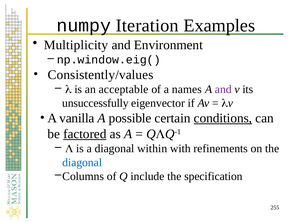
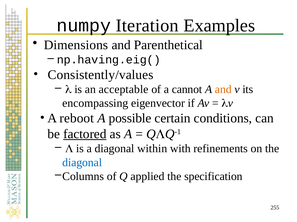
Multiplicity: Multiplicity -> Dimensions (76, 45)
Environment: Environment -> Parenthetical (168, 45)
np.window.eig(: np.window.eig( -> np.having.eig( (109, 60)
names: names -> cannot (187, 90)
and colour: purple -> orange (223, 90)
unsuccessfully: unsuccessfully -> encompassing (95, 104)
vanilla: vanilla -> reboot (77, 119)
conditions underline: present -> none (223, 119)
include: include -> applied (148, 177)
